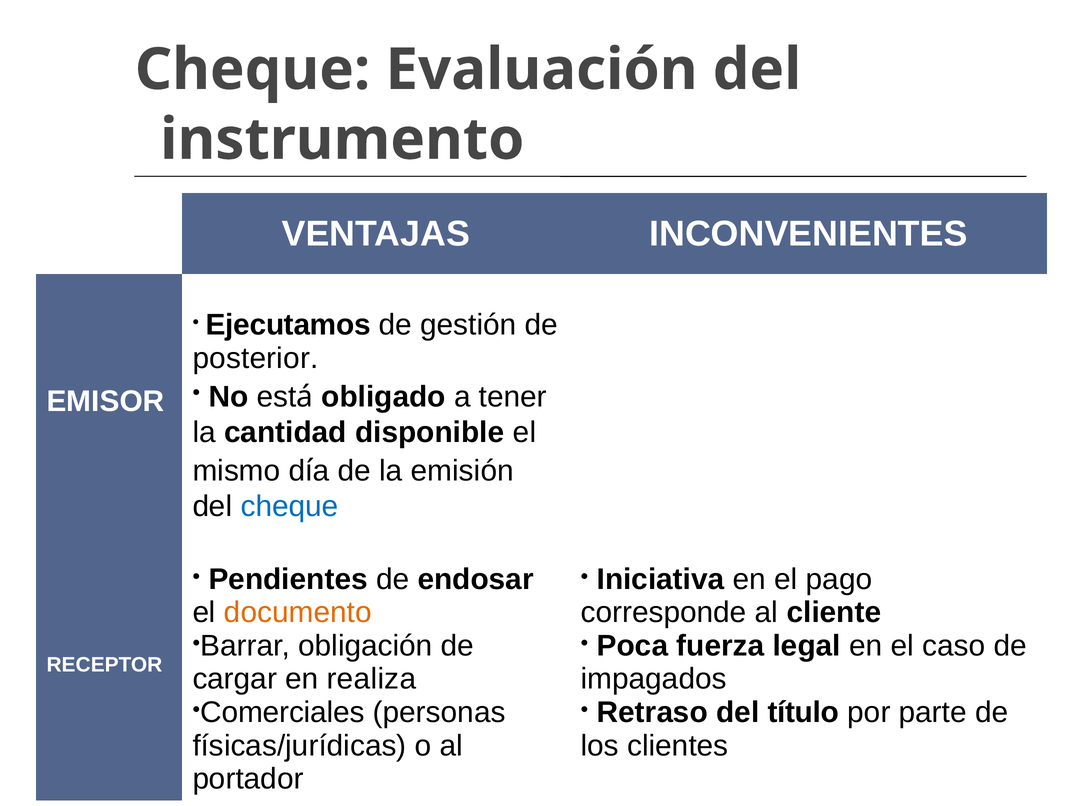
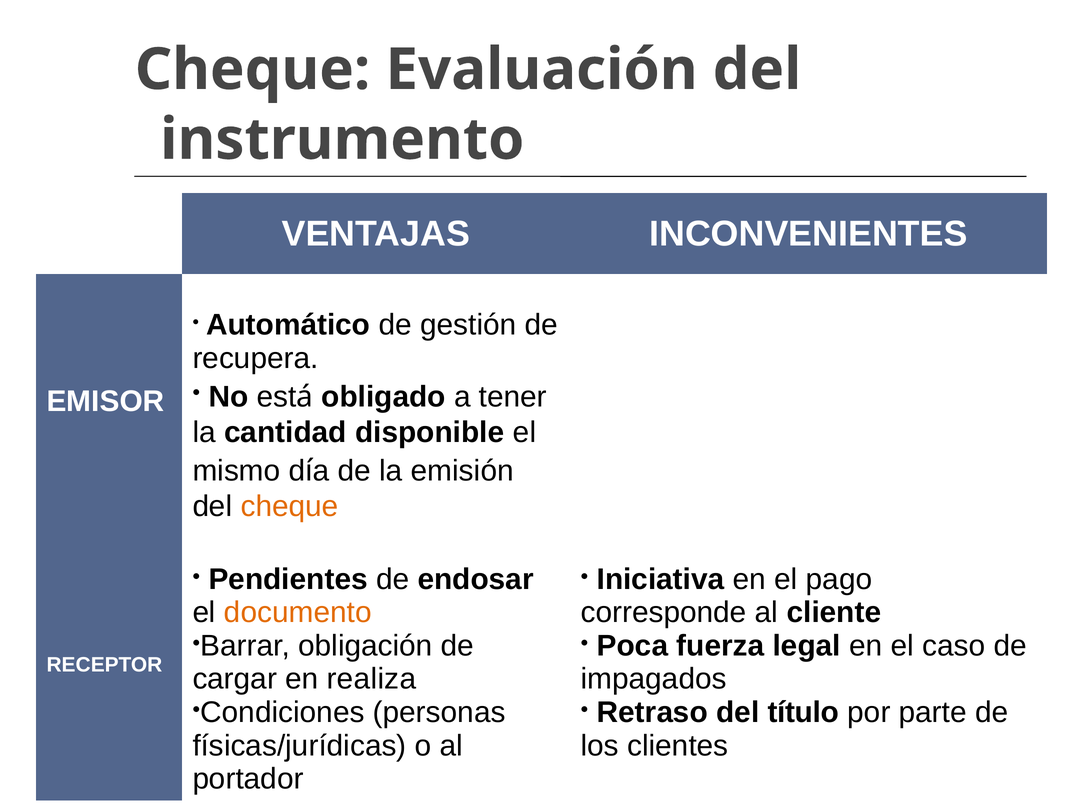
Ejecutamos: Ejecutamos -> Automático (288, 325)
posterior: posterior -> recupera (256, 358)
cheque colour: blue -> orange (290, 506)
Comerciales: Comerciales -> Condiciones (282, 712)
